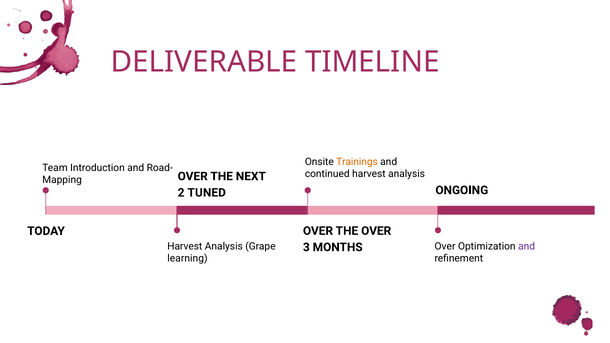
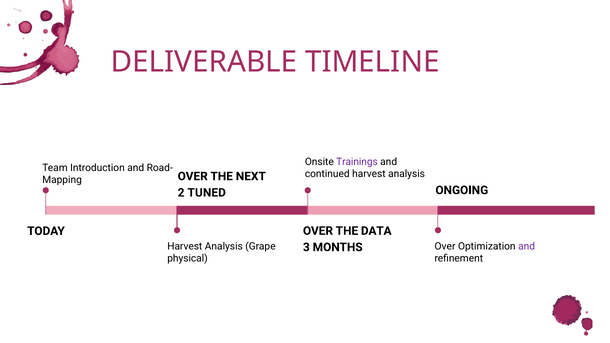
Trainings colour: orange -> purple (357, 162)
THE OVER: OVER -> DATA (376, 231)
learning: learning -> physical (188, 258)
